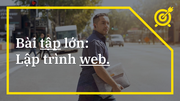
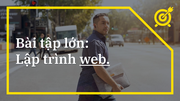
tập underline: present -> none (50, 43)
